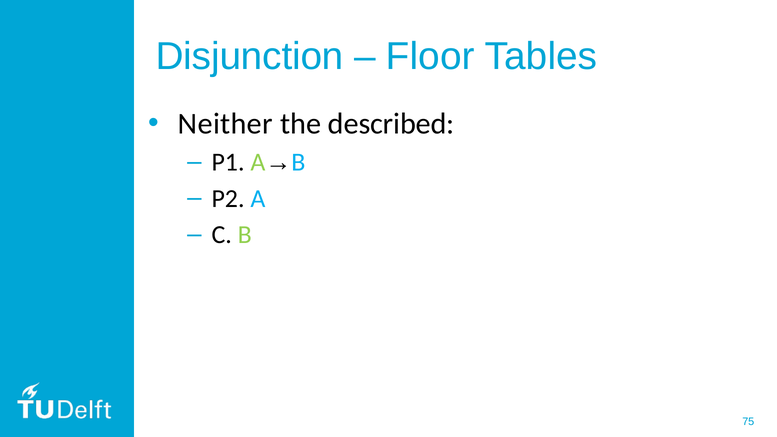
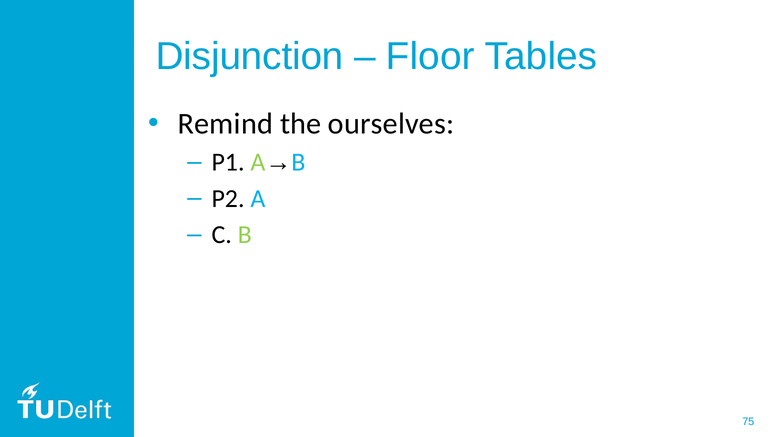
Neither: Neither -> Remind (225, 124)
described: described -> ourselves (391, 124)
